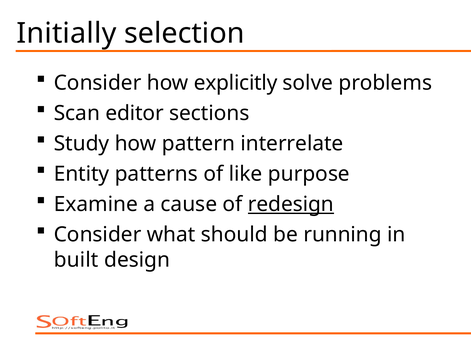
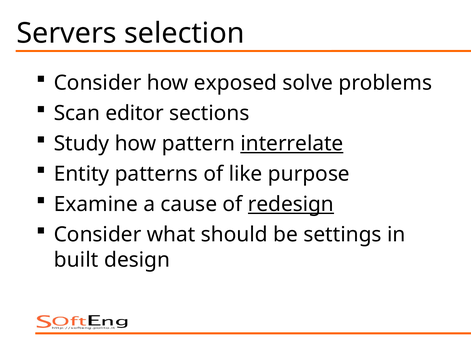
Initially: Initially -> Servers (67, 33)
explicitly: explicitly -> exposed (236, 83)
interrelate underline: none -> present (292, 144)
running: running -> settings (343, 235)
